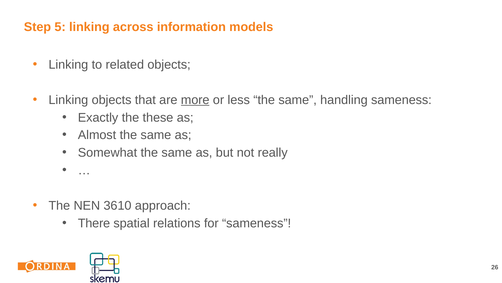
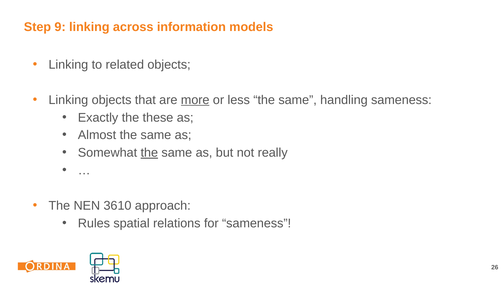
5: 5 -> 9 (60, 27)
the underline: none -> present (149, 152)
There: There -> Rules (94, 223)
